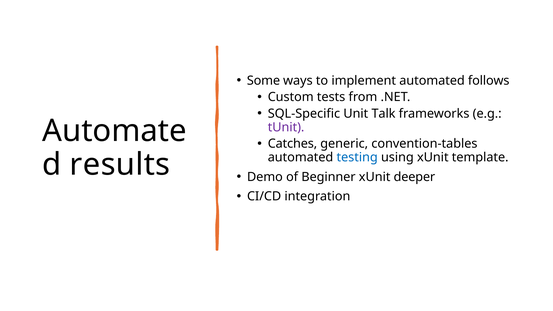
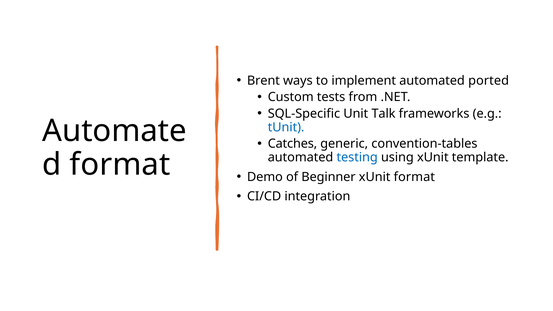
Some: Some -> Brent (263, 81)
follows: follows -> ported (489, 81)
tUnit colour: purple -> blue (286, 127)
results: results -> format (120, 165)
xUnit deeper: deeper -> format (414, 177)
